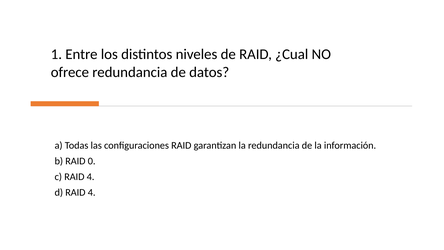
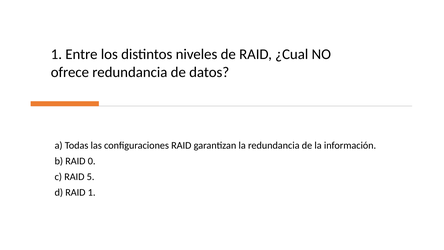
c RAID 4: 4 -> 5 (91, 177)
d RAID 4: 4 -> 1 (92, 192)
